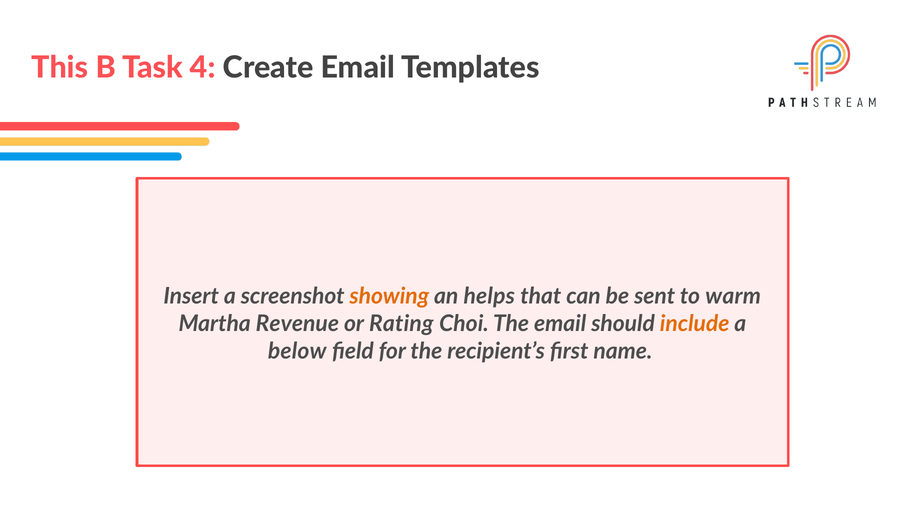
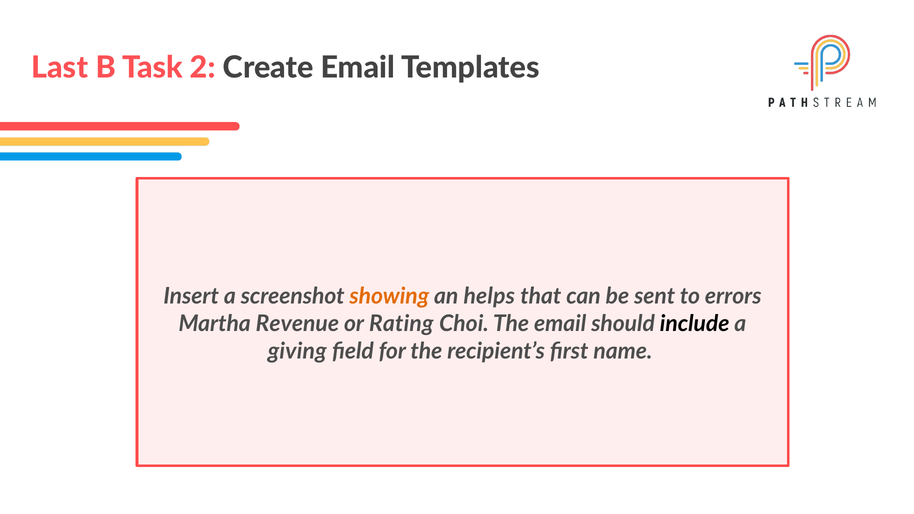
This: This -> Last (60, 68)
4: 4 -> 2 (203, 68)
warm: warm -> errors (733, 296)
include colour: orange -> black (695, 324)
below: below -> giving (297, 351)
